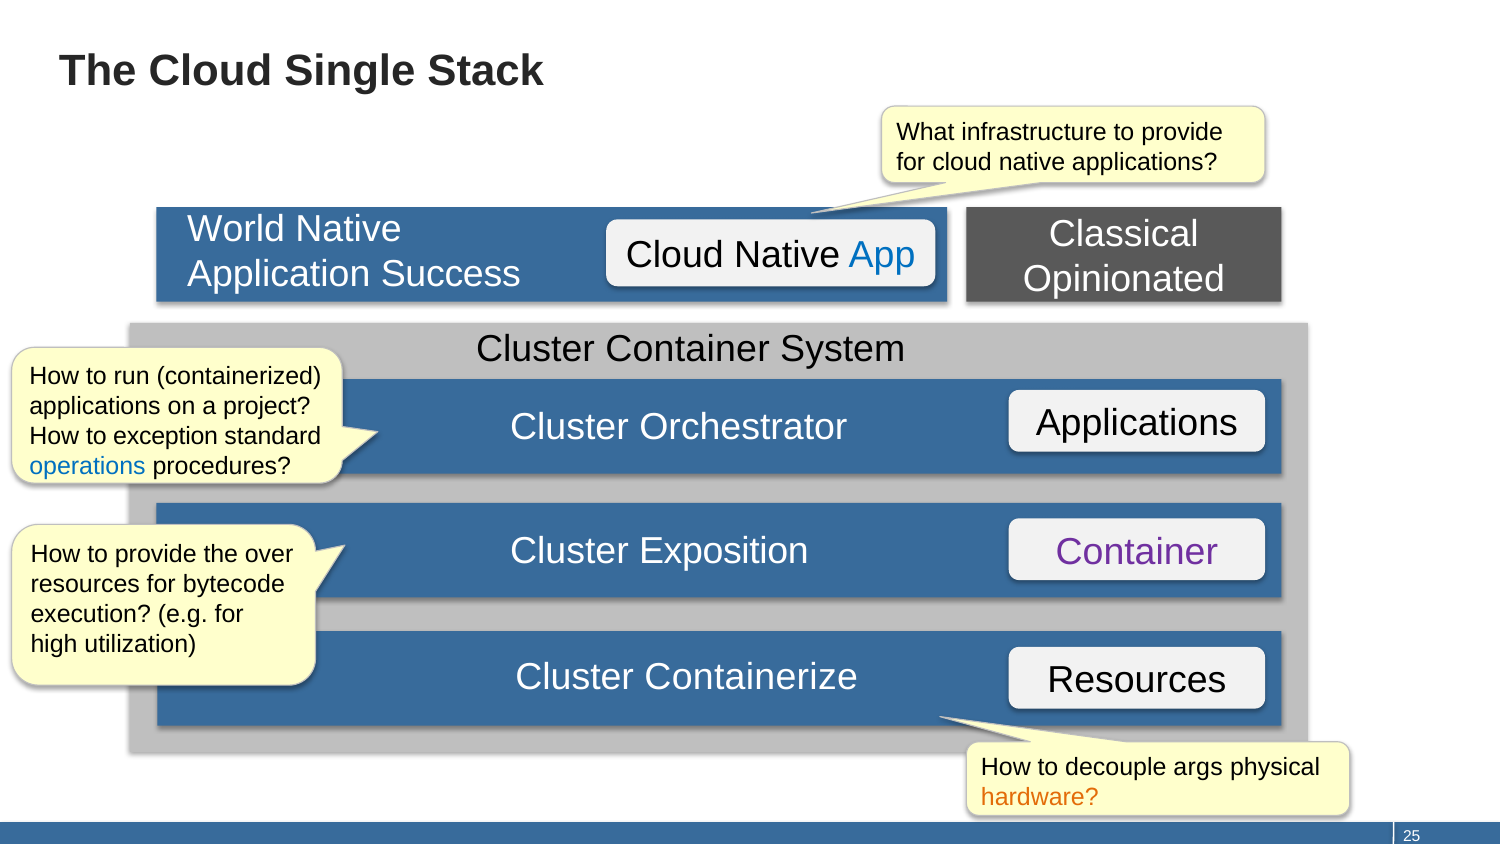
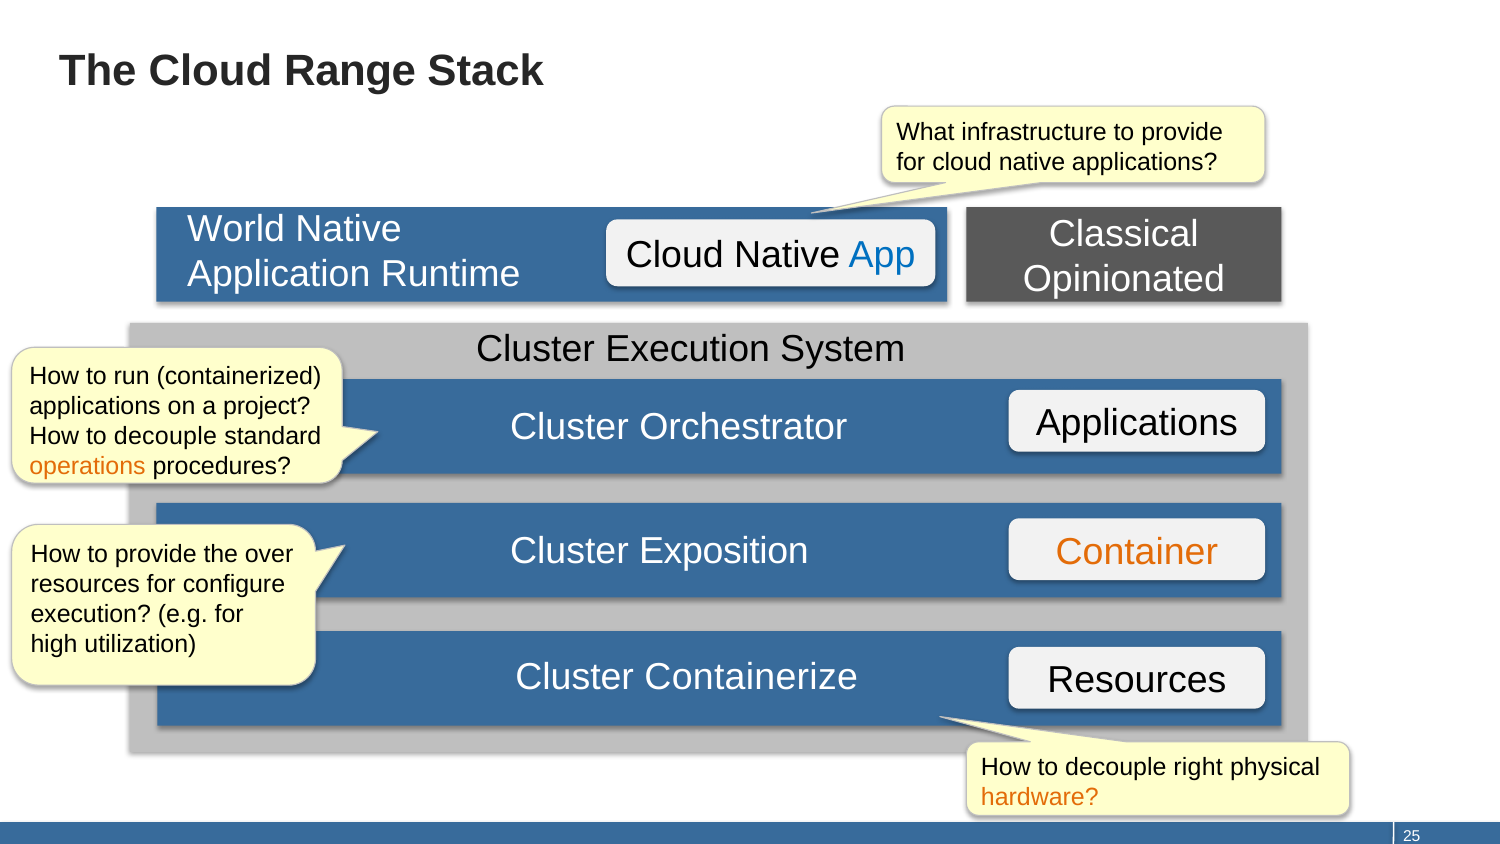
Single: Single -> Range (350, 72)
Success: Success -> Runtime (451, 274)
Cluster Container: Container -> Execution (688, 349)
exception: exception -> decouple (165, 436)
operations colour: blue -> orange (87, 466)
Container colour: purple -> orange (1137, 552)
bytecode: bytecode -> configure (234, 584)
args: args -> right (1198, 767)
